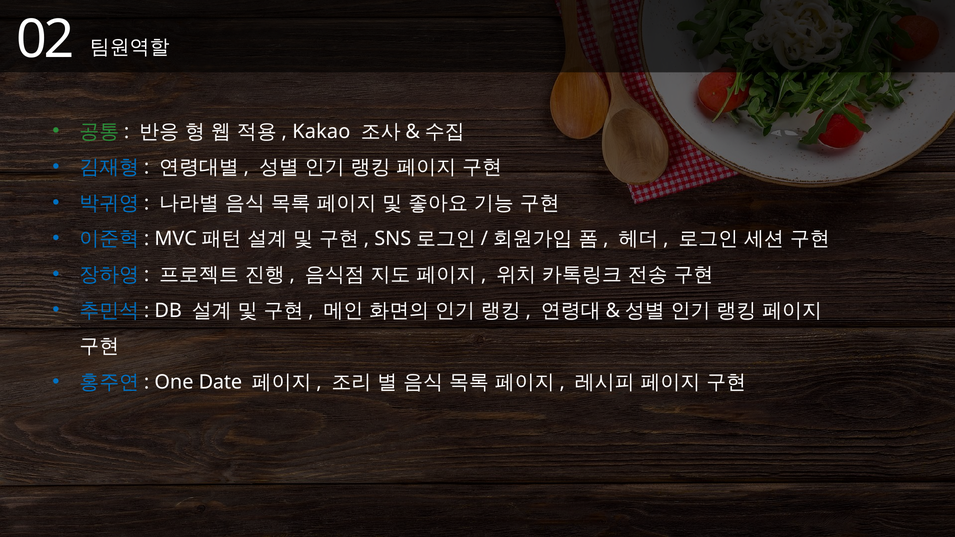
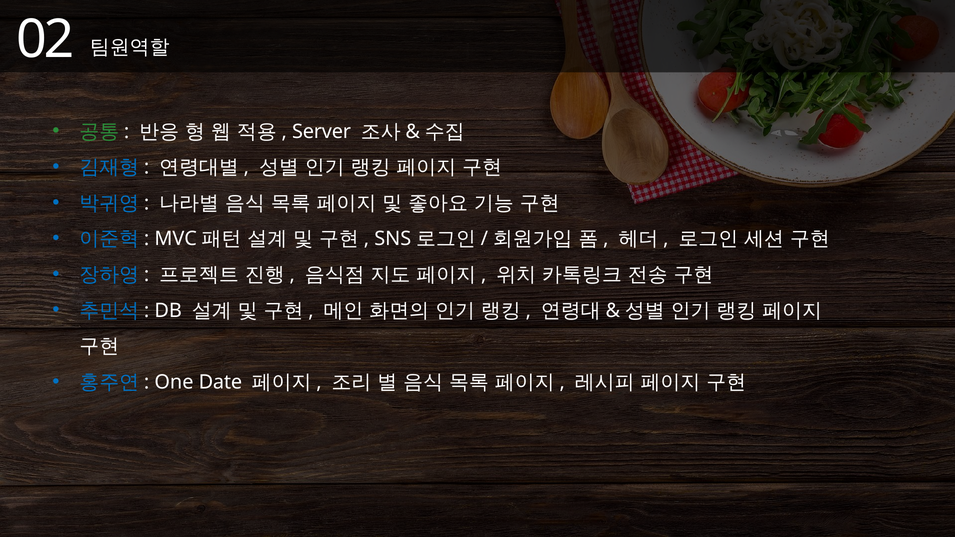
Kakao: Kakao -> Server (322, 132)
